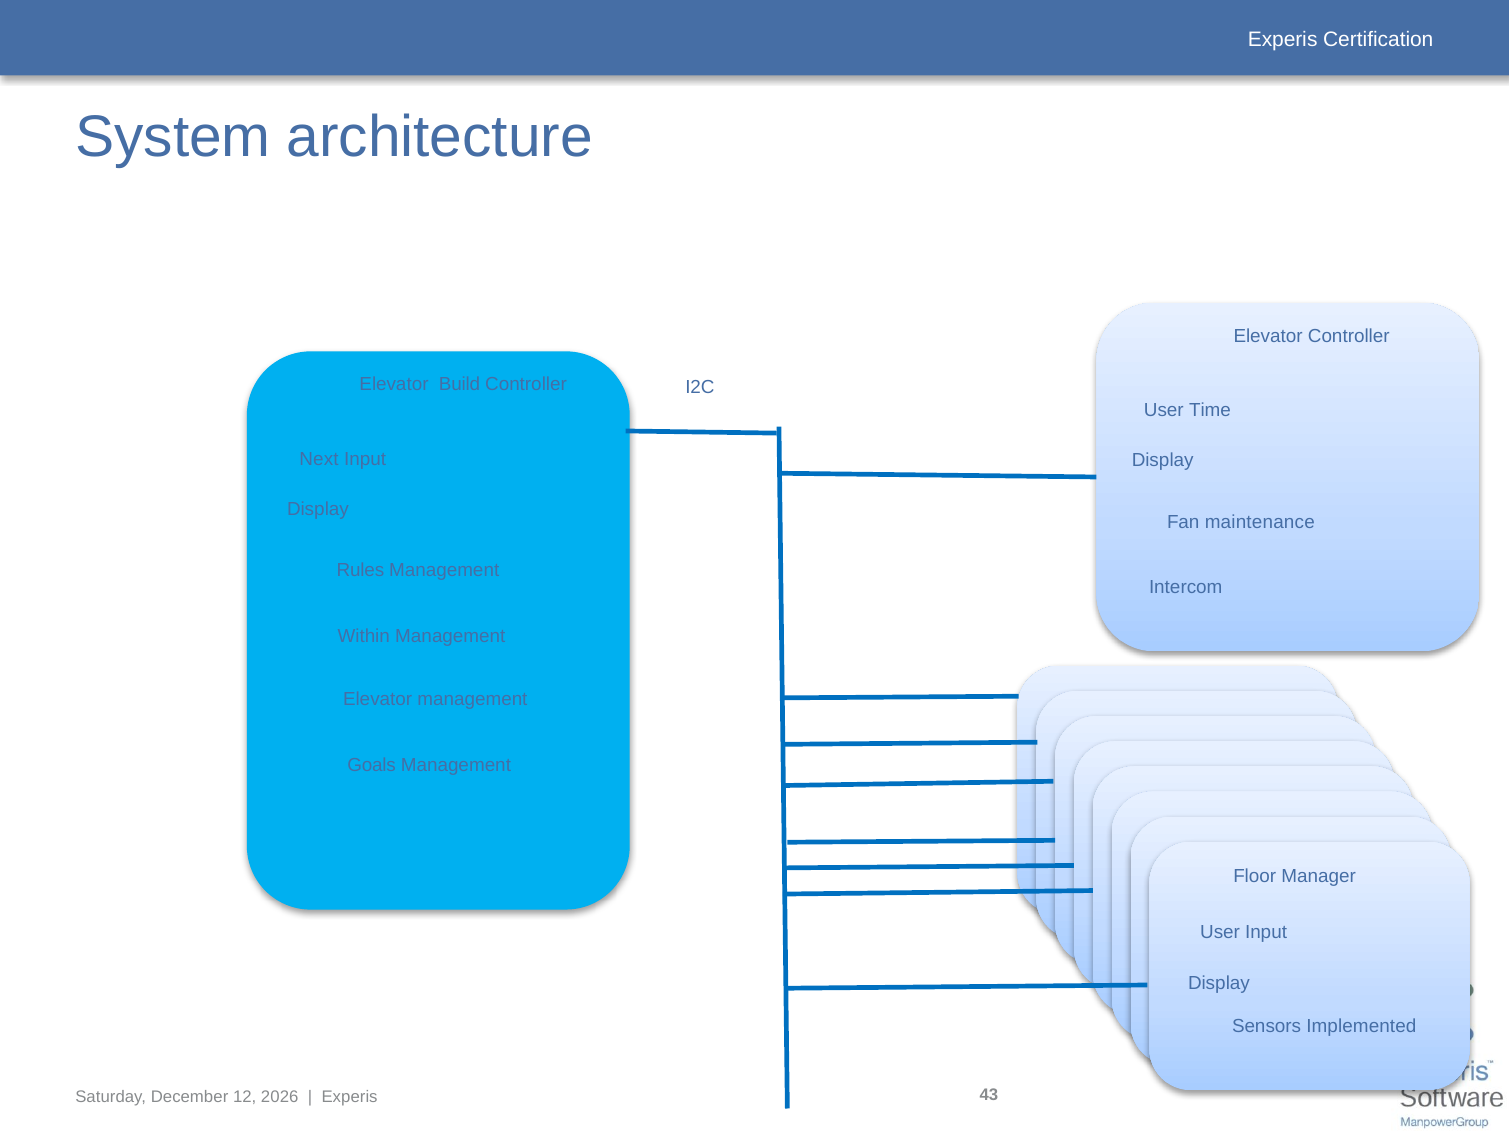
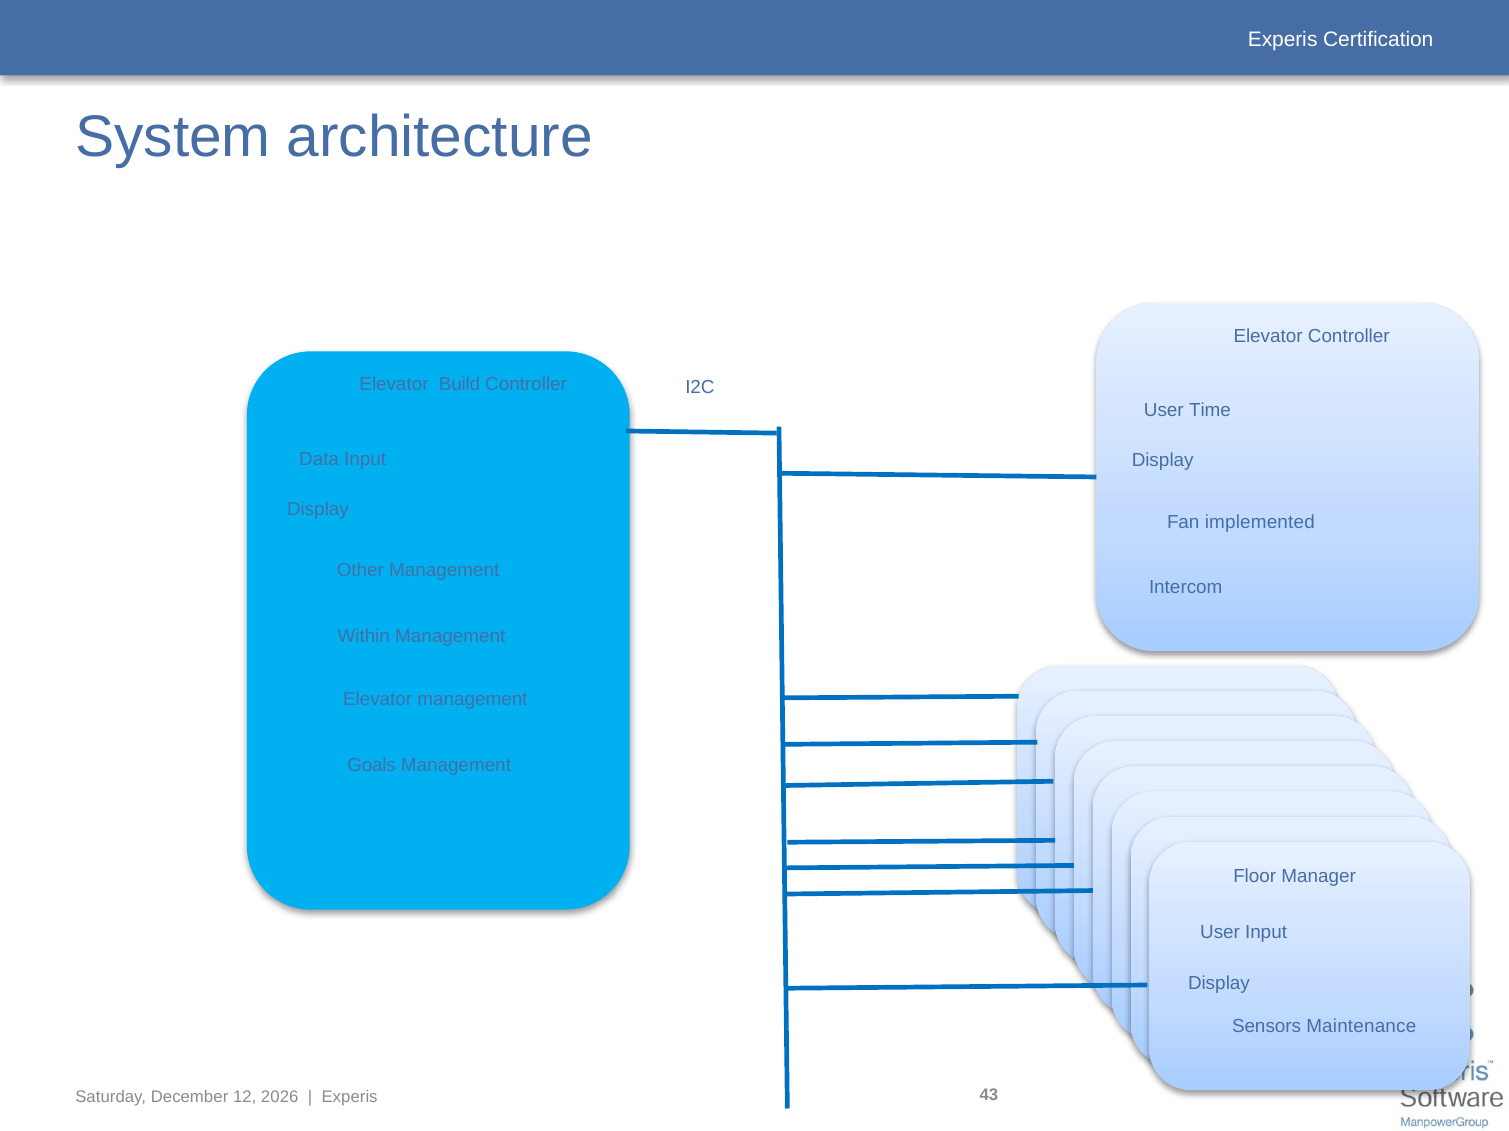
Next: Next -> Data (319, 459)
maintenance: maintenance -> implemented (1260, 522)
Rules: Rules -> Other (360, 571)
Implemented: Implemented -> Maintenance (1361, 1027)
